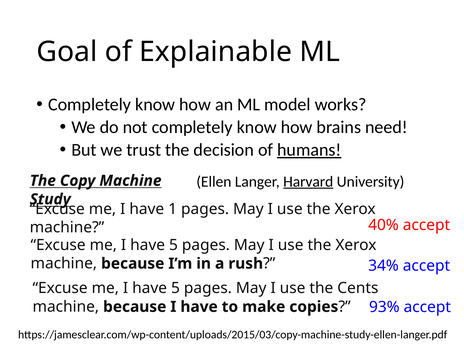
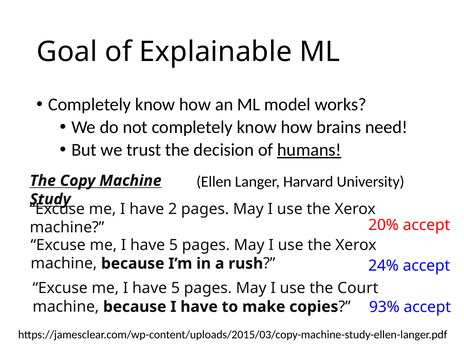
Harvard underline: present -> none (308, 182)
1: 1 -> 2 (173, 209)
40%: 40% -> 20% (383, 225)
34%: 34% -> 24% (383, 266)
Cents: Cents -> Court (358, 288)
